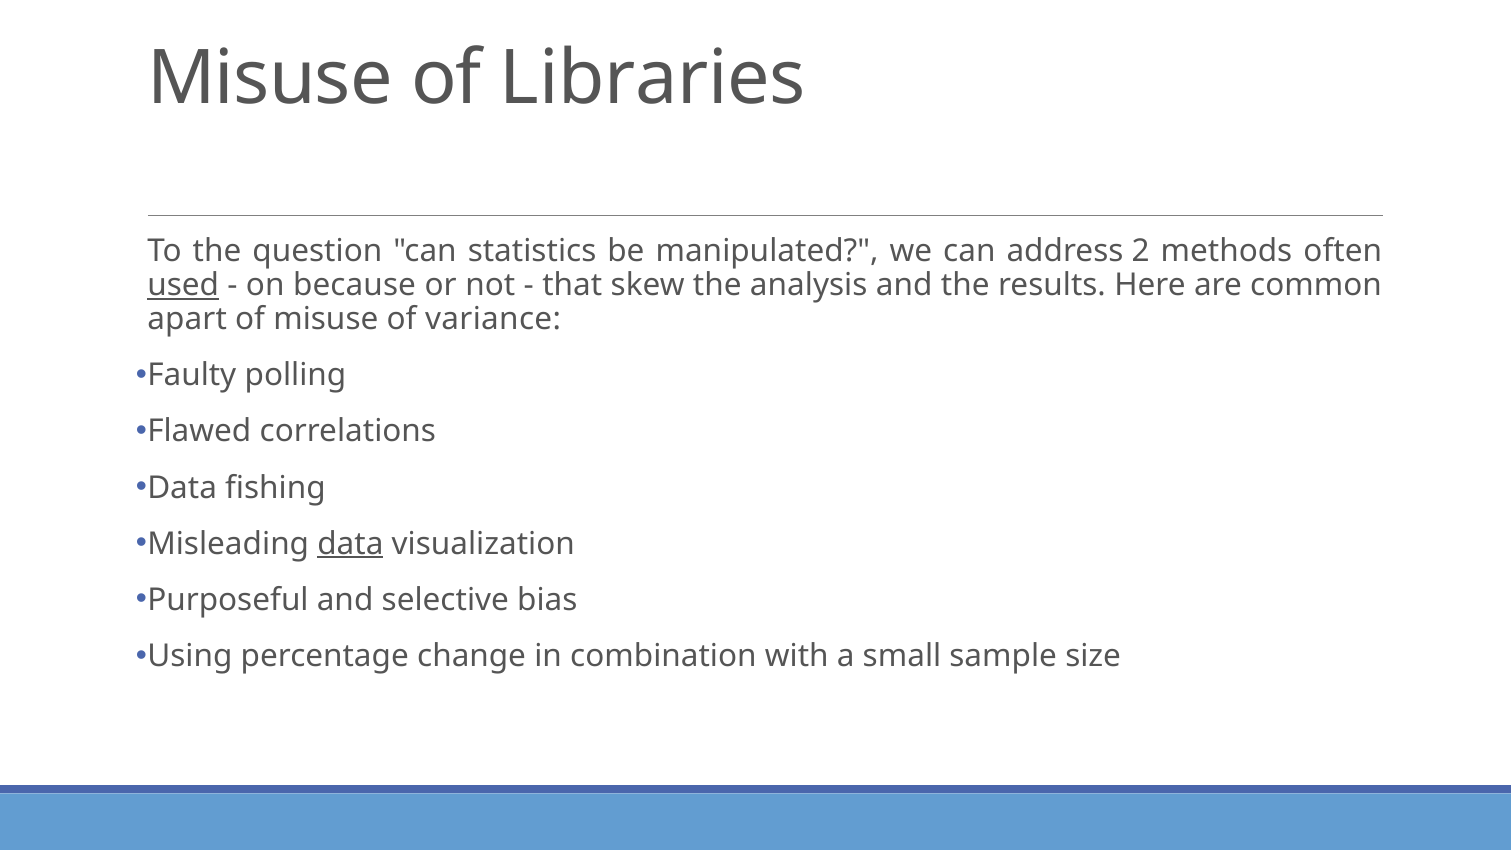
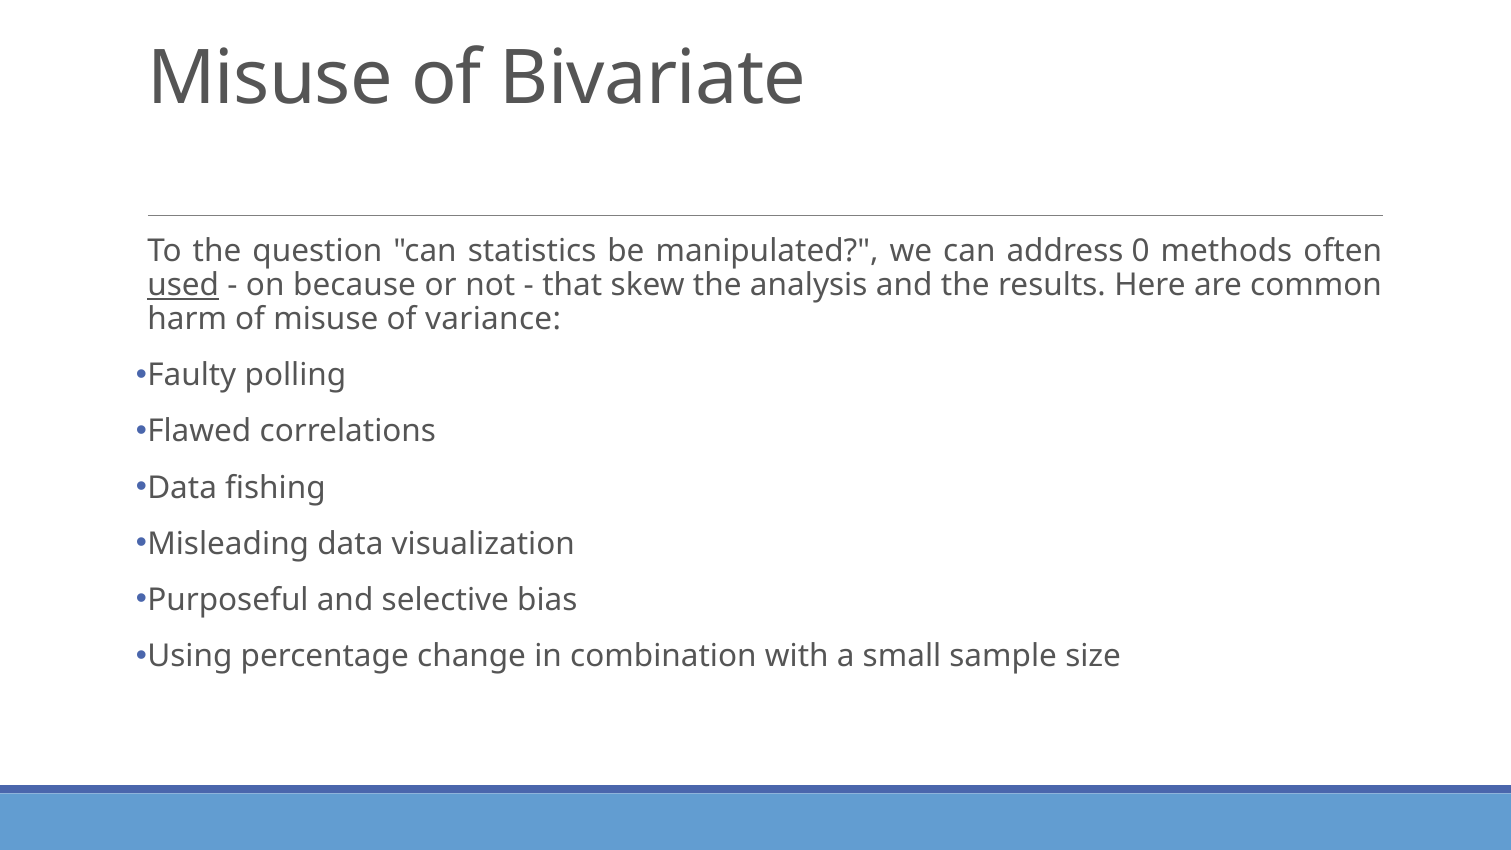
Libraries: Libraries -> Bivariate (653, 79)
2: 2 -> 0 (1141, 251)
apart: apart -> harm (187, 319)
data underline: present -> none (350, 544)
